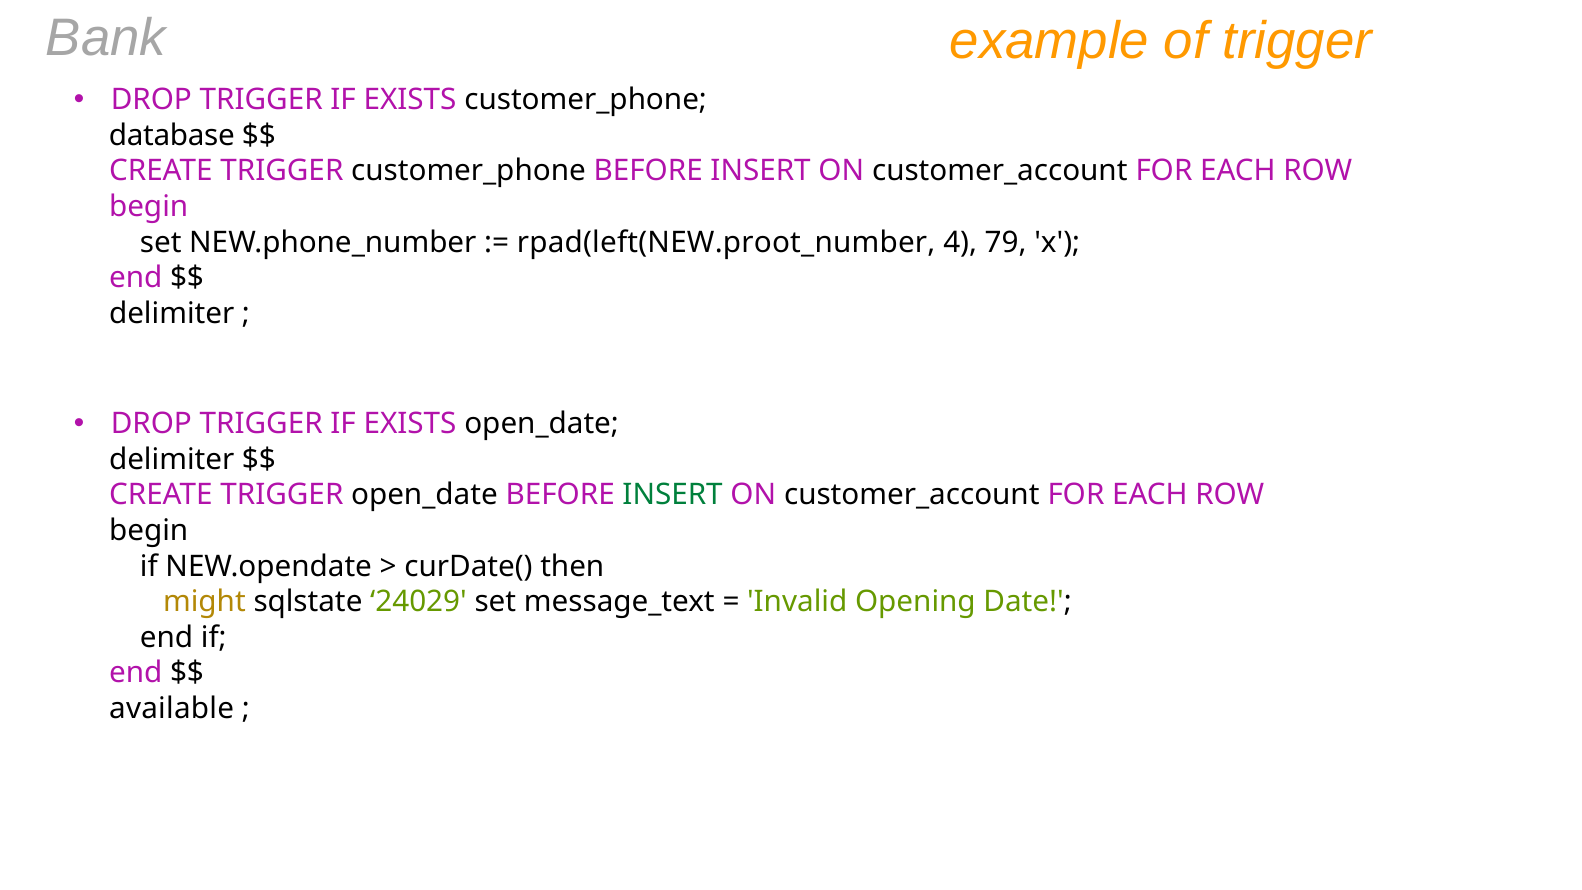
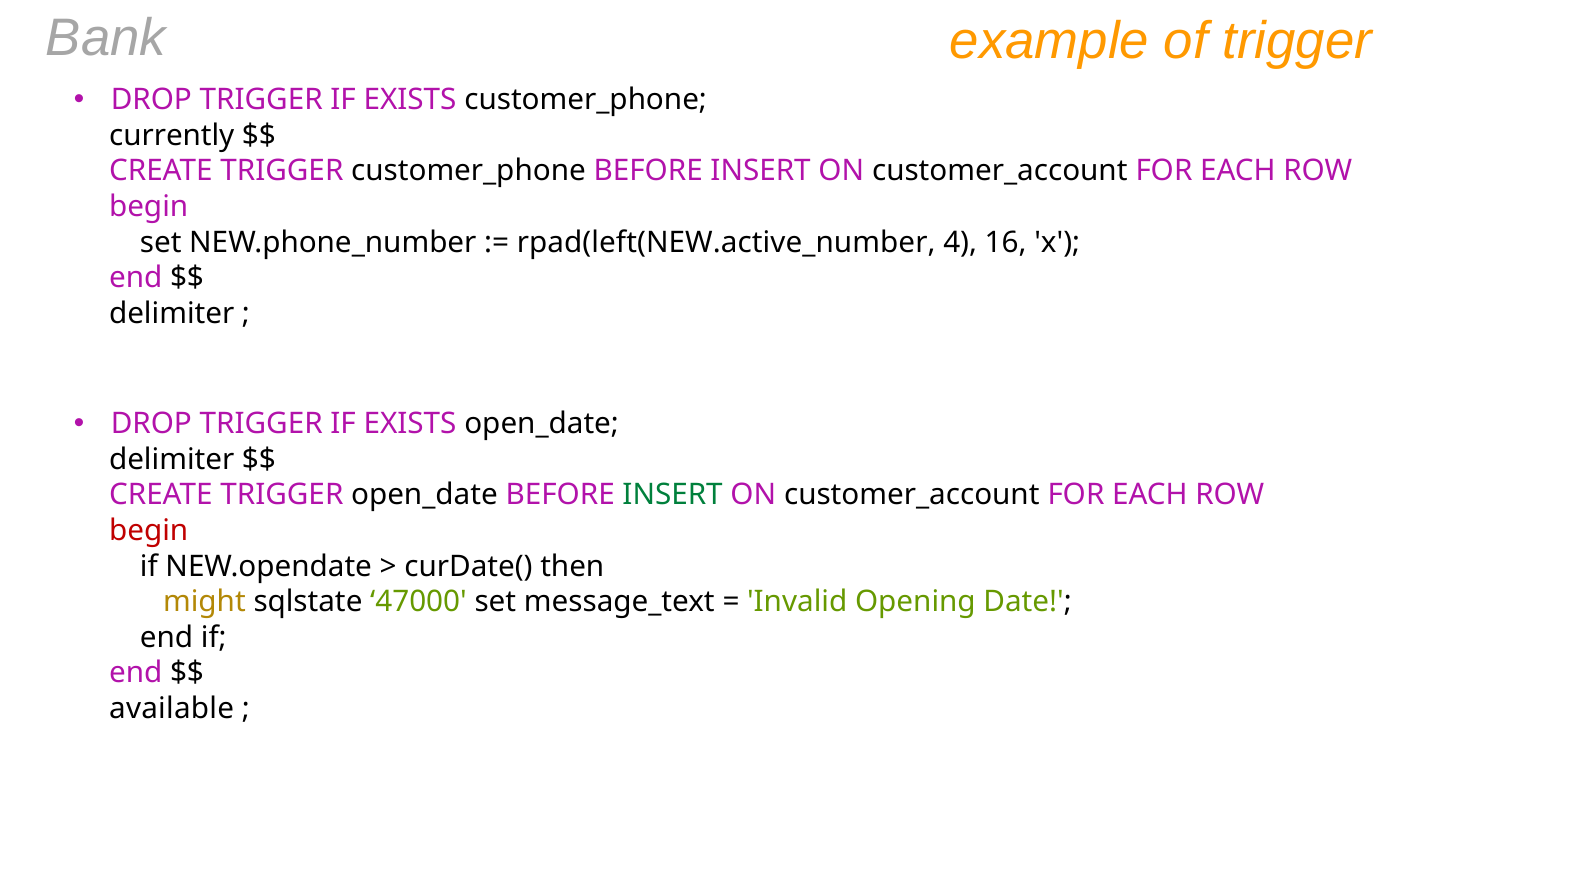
database: database -> currently (172, 136)
rpad(left(NEW.proot_number: rpad(left(NEW.proot_number -> rpad(left(NEW.active_number (726, 242)
79: 79 -> 16 (1006, 242)
begin colour: black -> red (149, 531)
24029: 24029 -> 47000 (419, 602)
